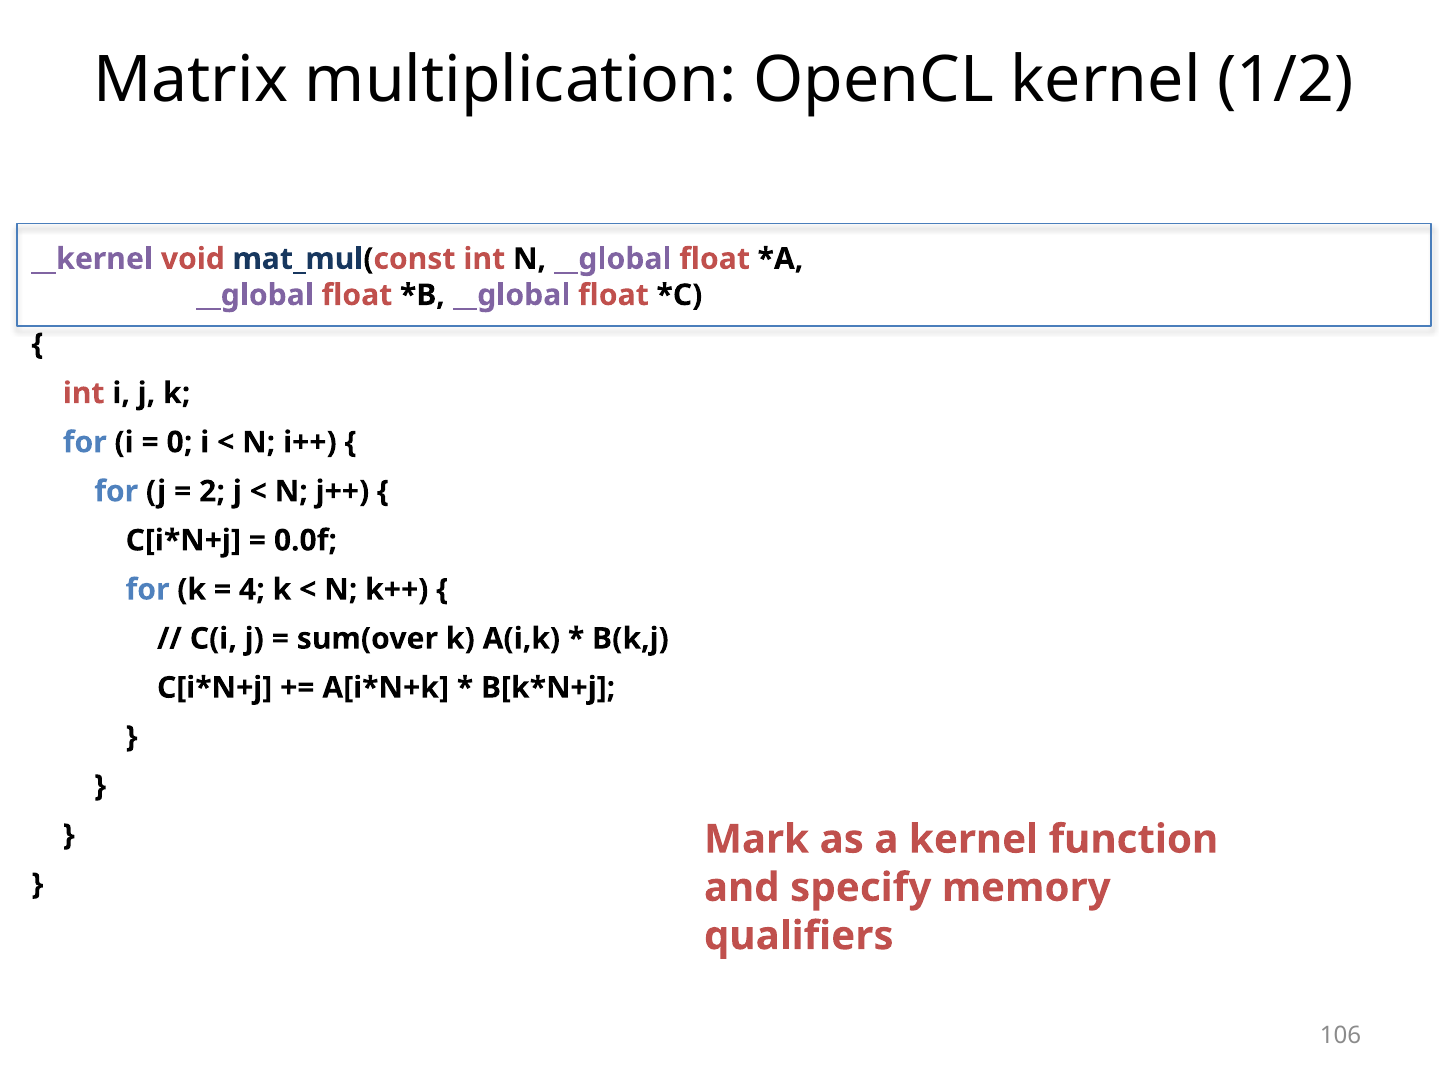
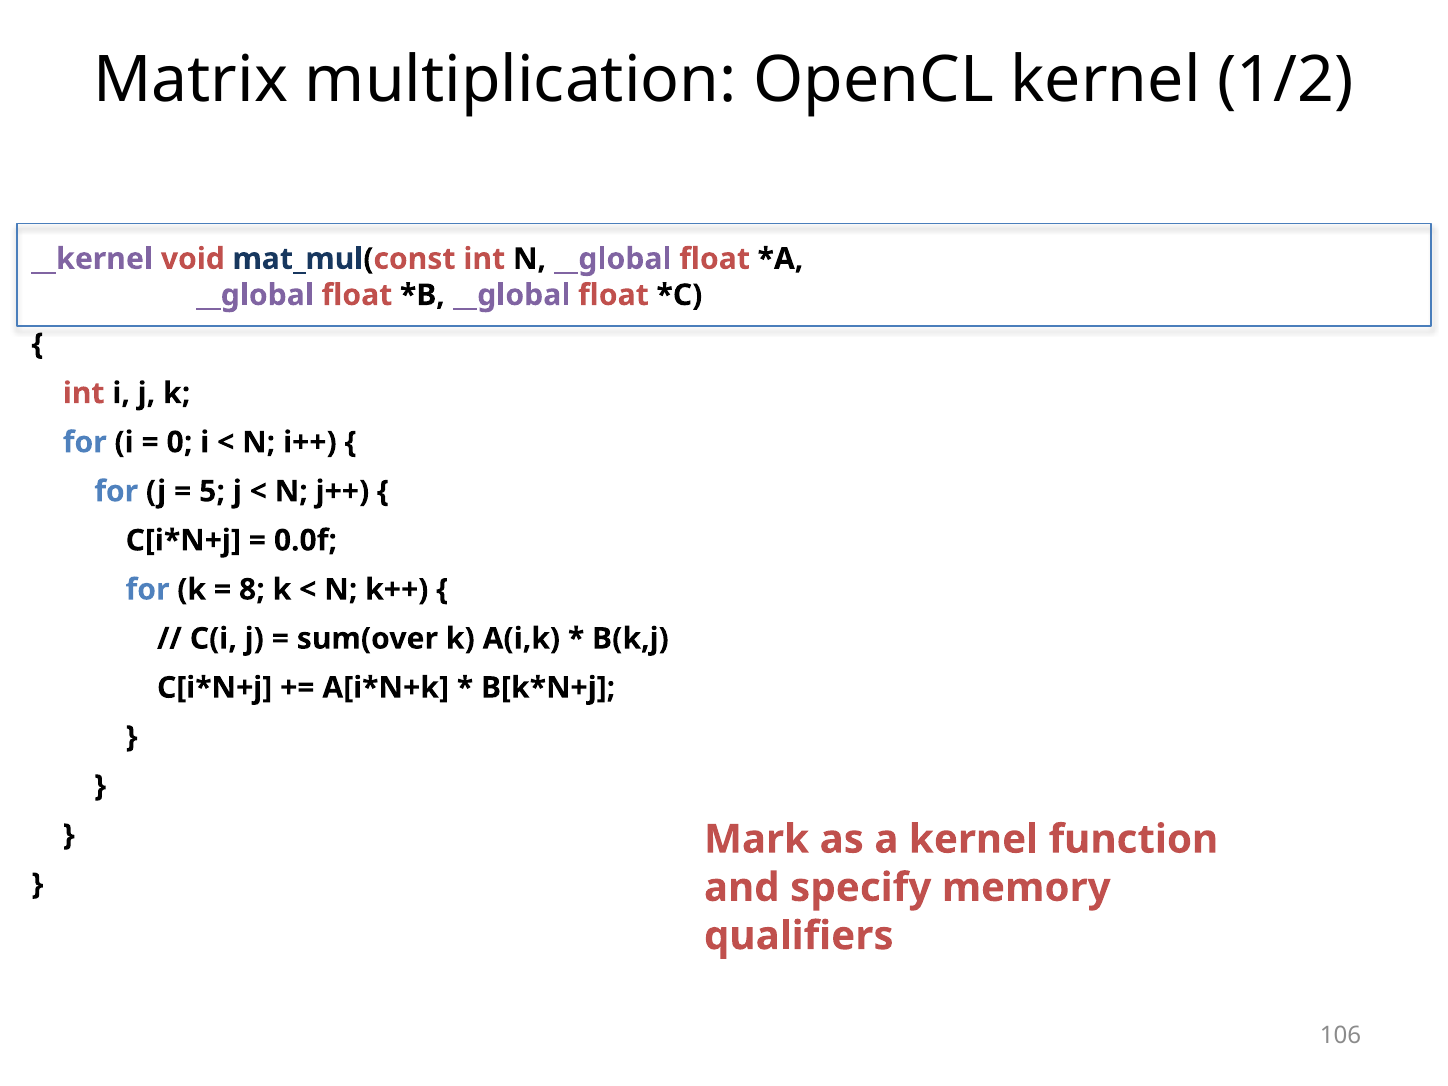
2: 2 -> 5 (212, 491)
4: 4 -> 8 (252, 590)
